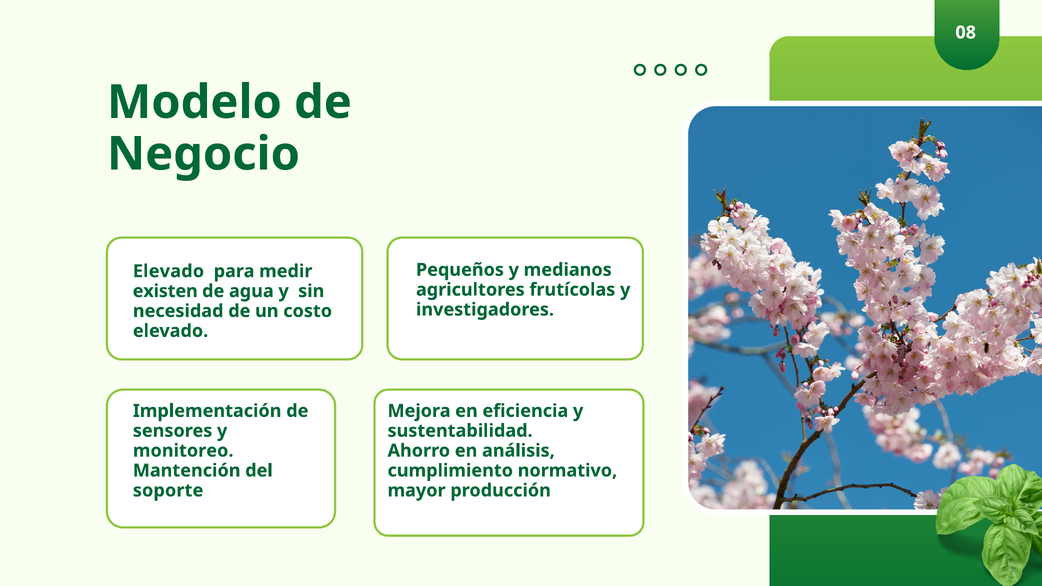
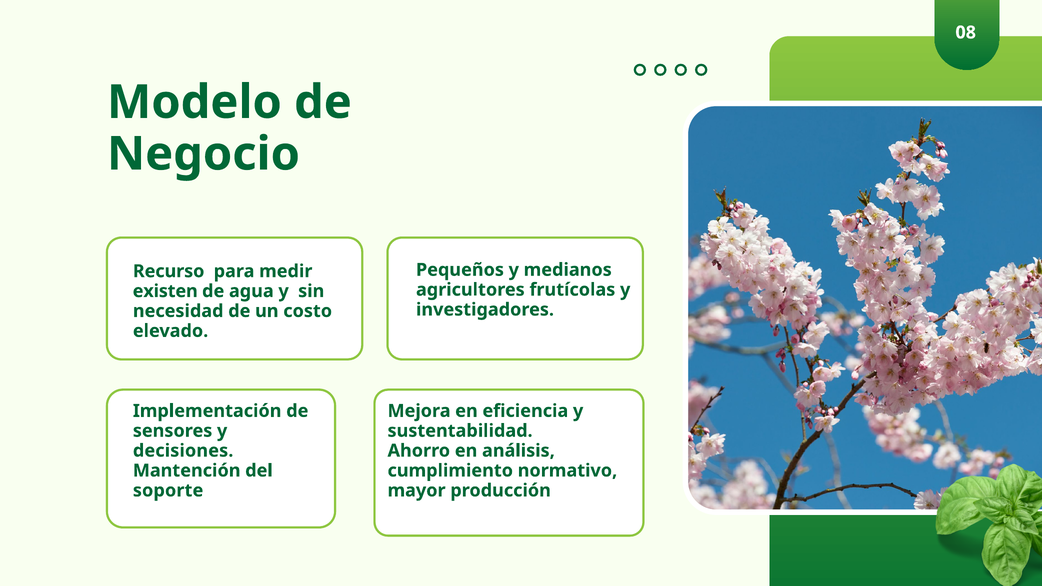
Elevado: Elevado -> Recurso (169, 271)
monitoreo: monitoreo -> decisiones (183, 451)
